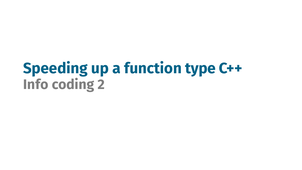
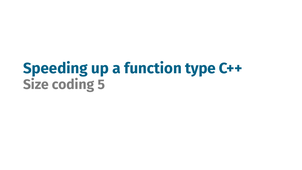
Info: Info -> Size (36, 85)
2: 2 -> 5 (101, 85)
